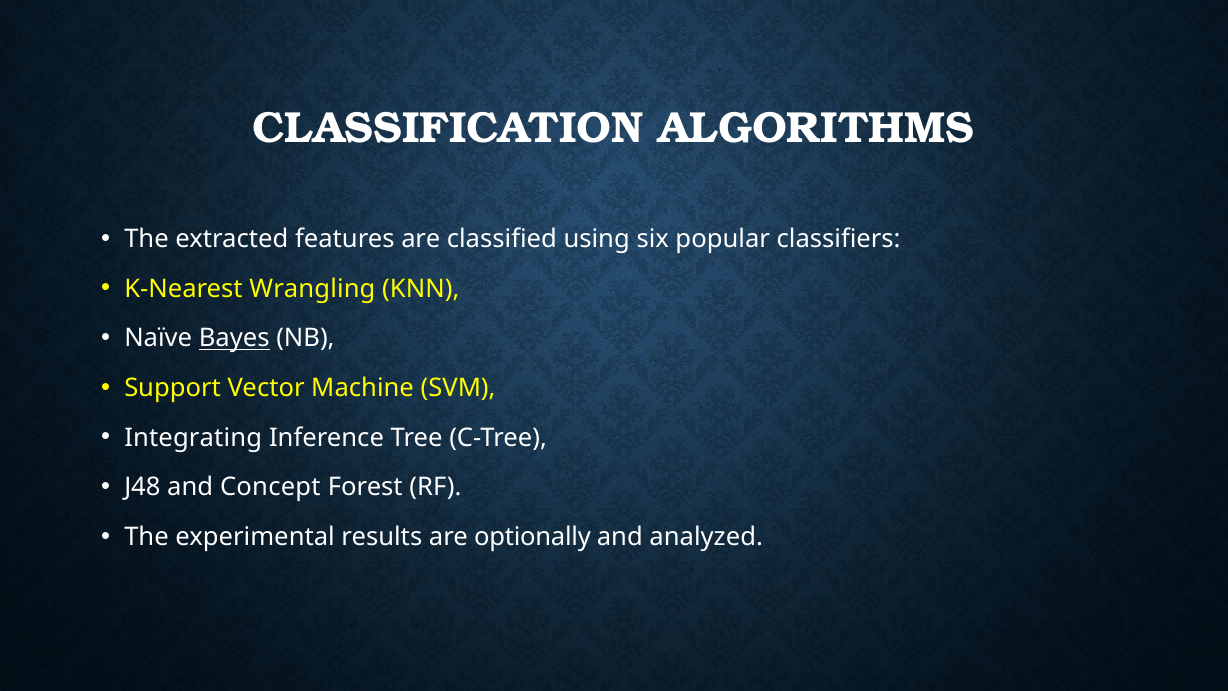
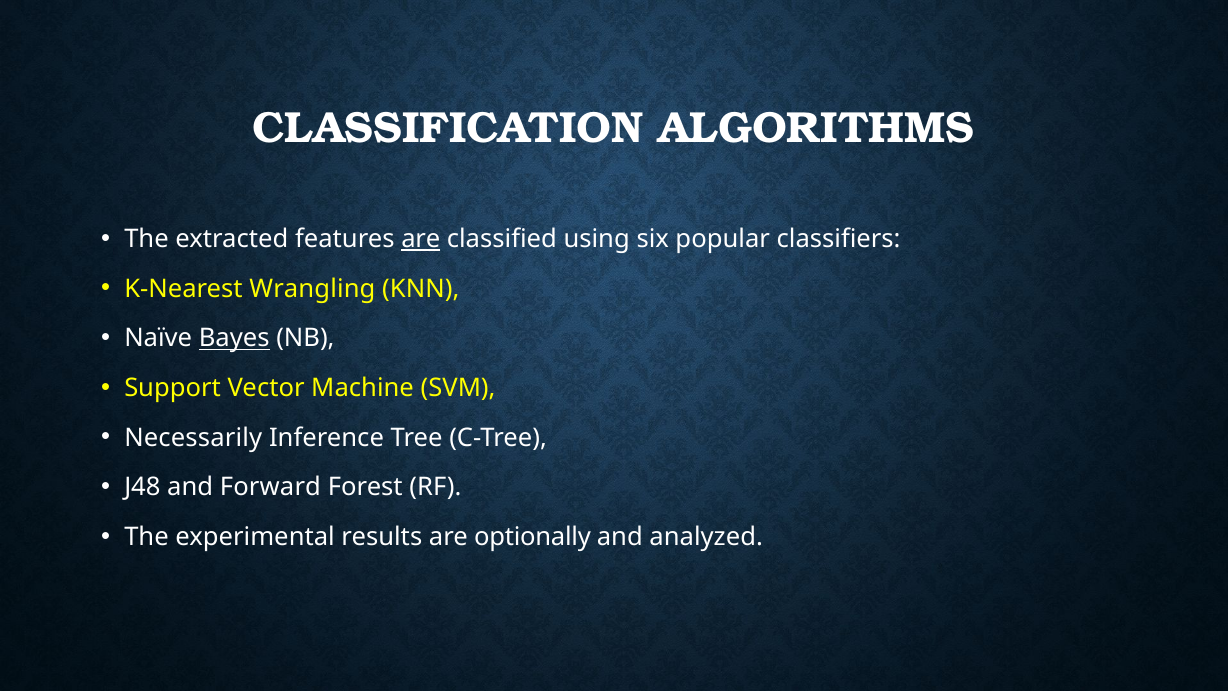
are underline: none -> present (421, 239)
Integrating: Integrating -> Necessarily (193, 438)
Concept: Concept -> Forward (270, 487)
